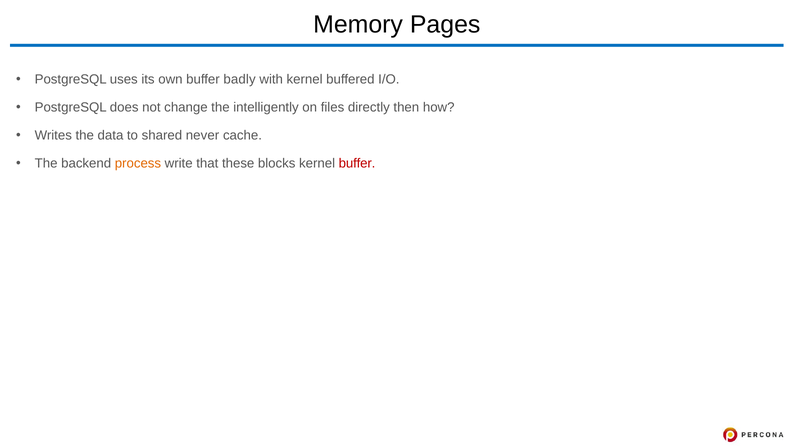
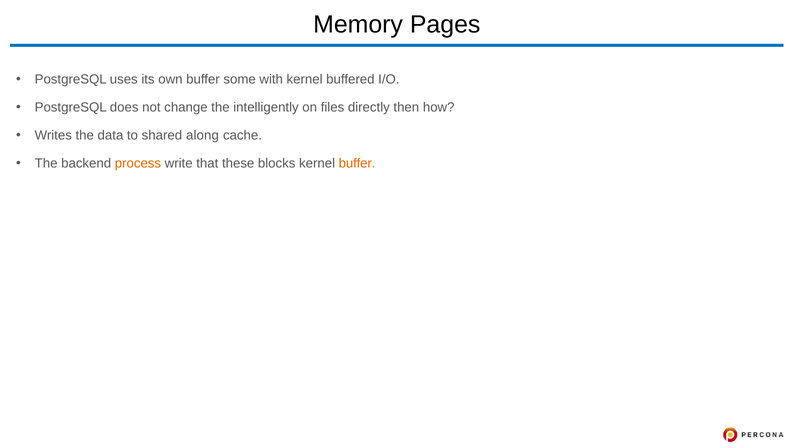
badly: badly -> some (240, 79)
never: never -> along (202, 135)
buffer colour: red -> orange (357, 163)
